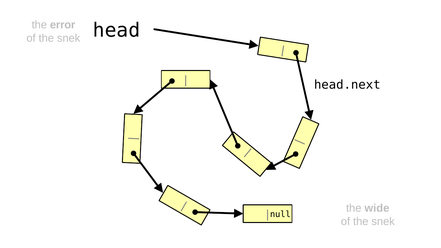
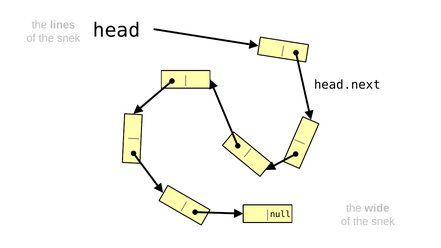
error: error -> lines (63, 25)
